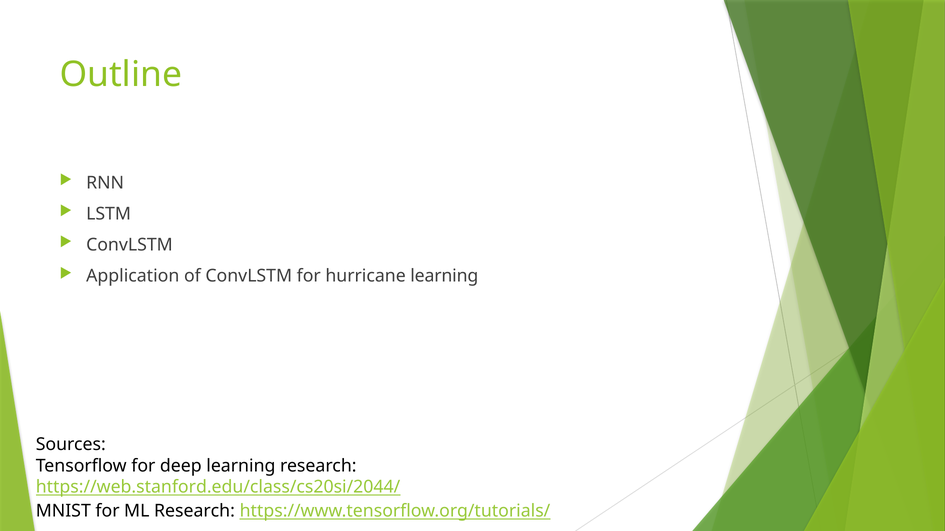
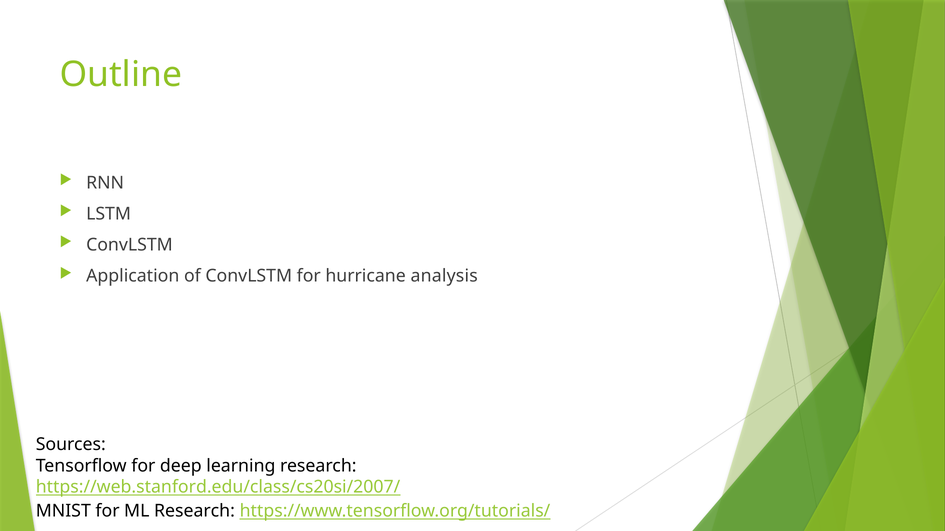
hurricane learning: learning -> analysis (444, 276)
https://web.stanford.edu/class/cs20si/2044/: https://web.stanford.edu/class/cs20si/2044/ -> https://web.stanford.edu/class/cs20si/2007/ (218, 488)
